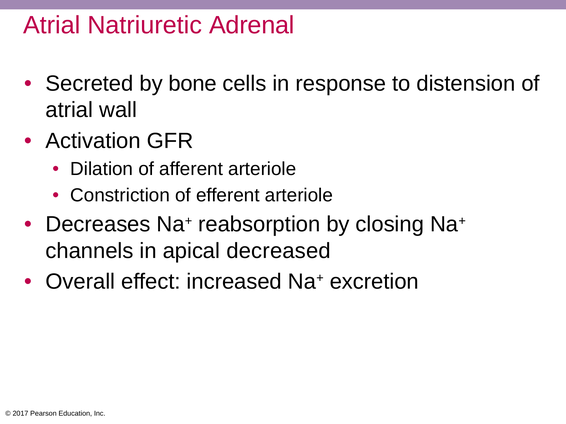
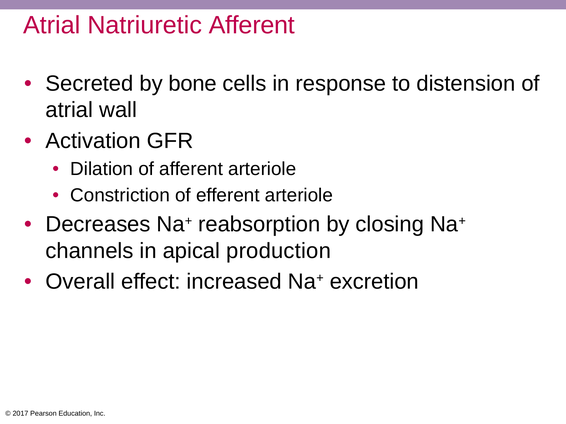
Natriuretic Adrenal: Adrenal -> Afferent (252, 25)
decreased: decreased -> production (279, 251)
